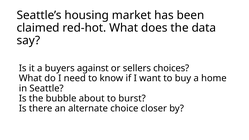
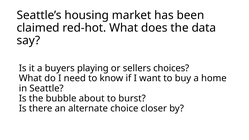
against: against -> playing (93, 68)
